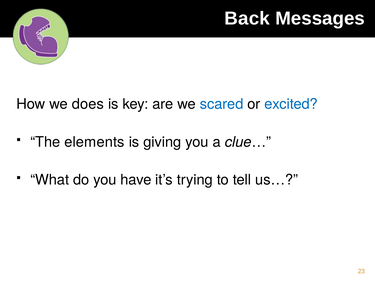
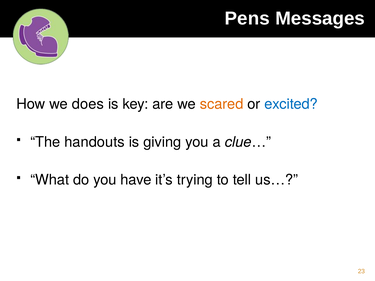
Back: Back -> Pens (247, 18)
scared colour: blue -> orange (222, 104)
elements: elements -> handouts (94, 142)
